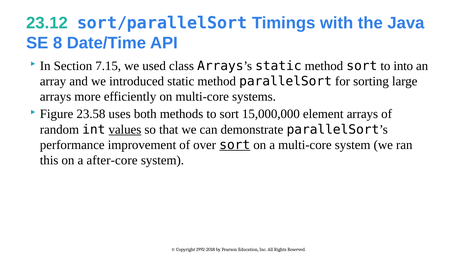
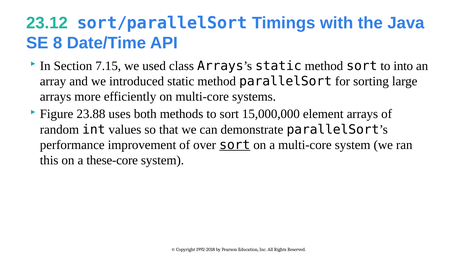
23.58: 23.58 -> 23.88 (91, 114)
values underline: present -> none (125, 129)
after-core: after-core -> these-core (112, 160)
